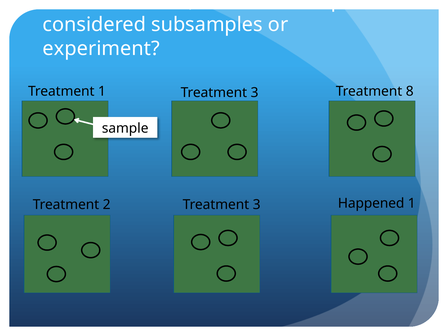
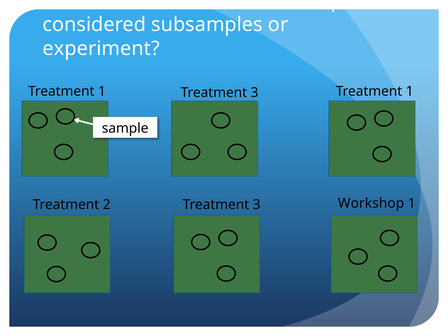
3 Treatment 8: 8 -> 1 (410, 91)
Happened: Happened -> Workshop (371, 203)
